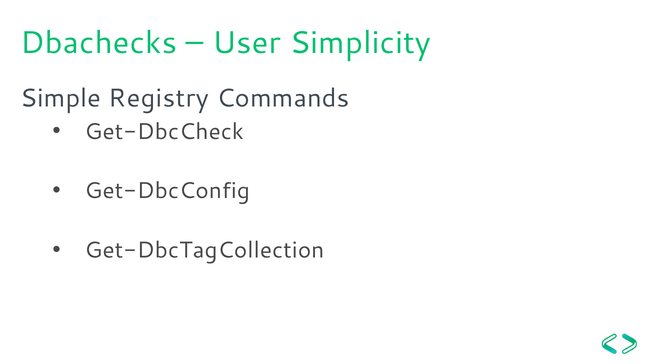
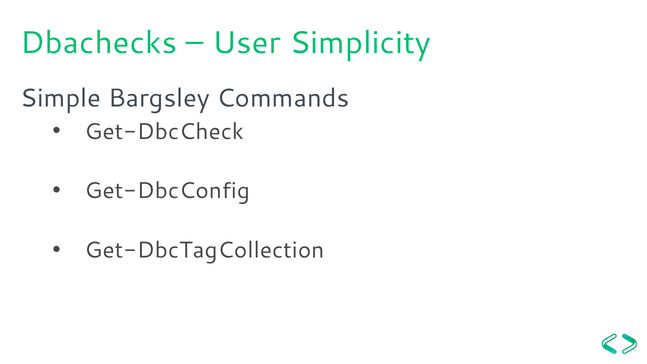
Registry: Registry -> Bargsley (159, 98)
